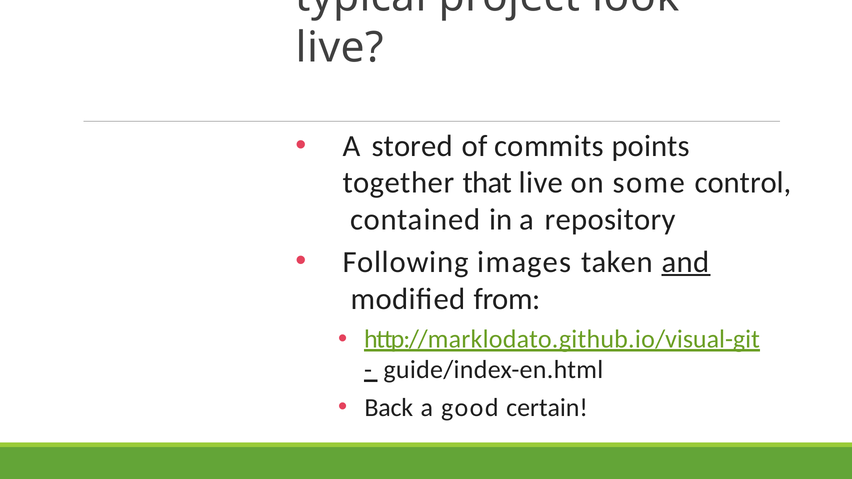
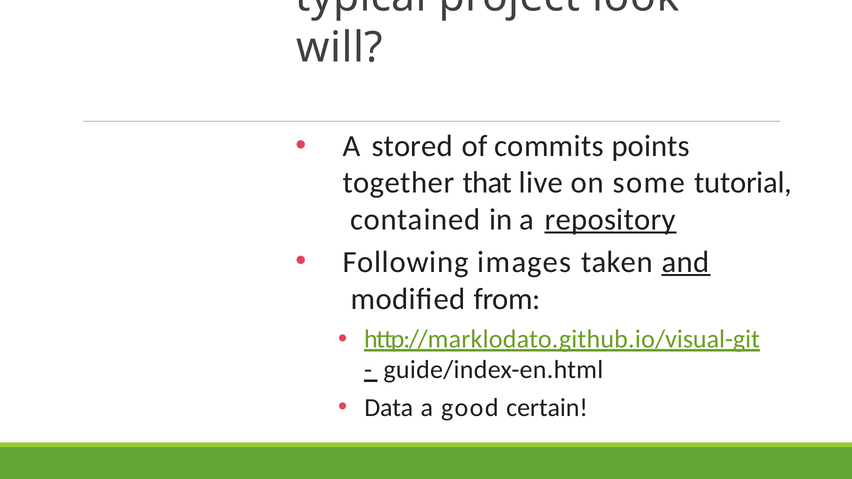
live: live -> will (340, 48)
control: control -> tutorial (743, 183)
repository underline: none -> present (610, 220)
Back: Back -> Data (389, 408)
